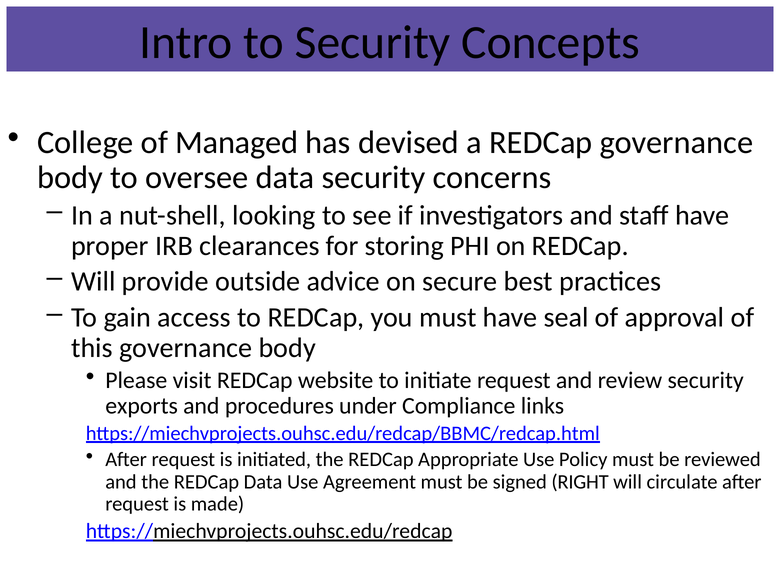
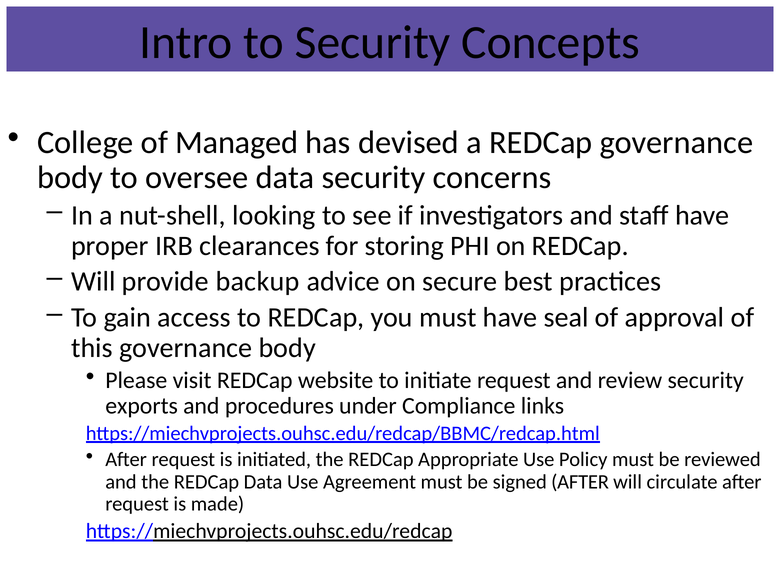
outside: outside -> backup (258, 282)
signed RIGHT: RIGHT -> AFTER (580, 482)
